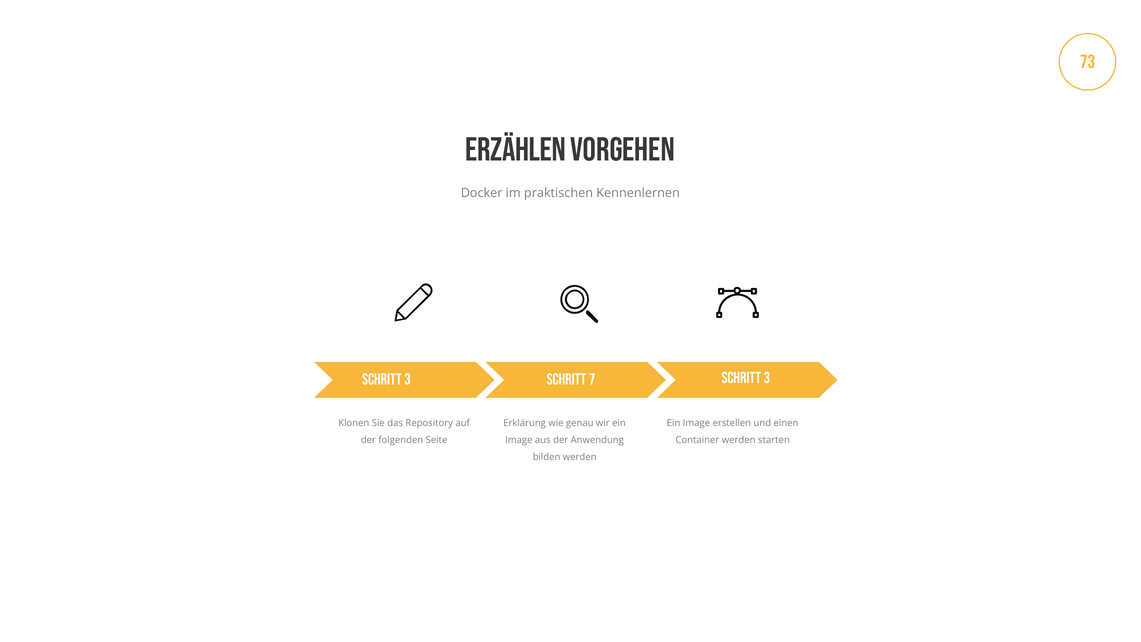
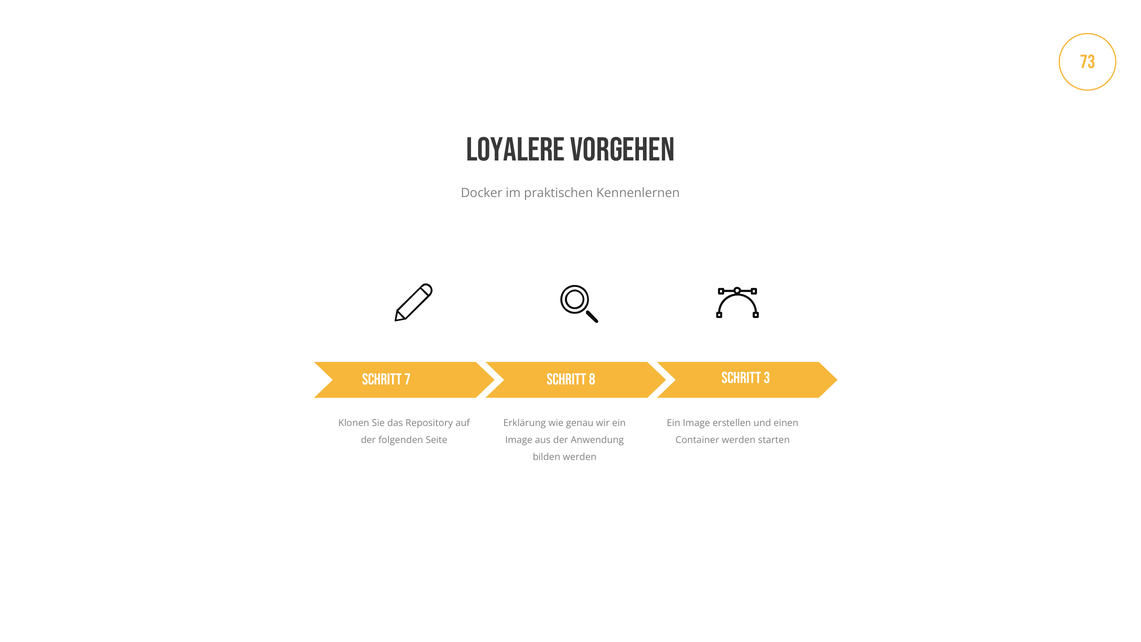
Erzählen: Erzählen -> Loyalere (516, 150)
3: 3 -> 7 (408, 379)
7: 7 -> 8 (592, 379)
